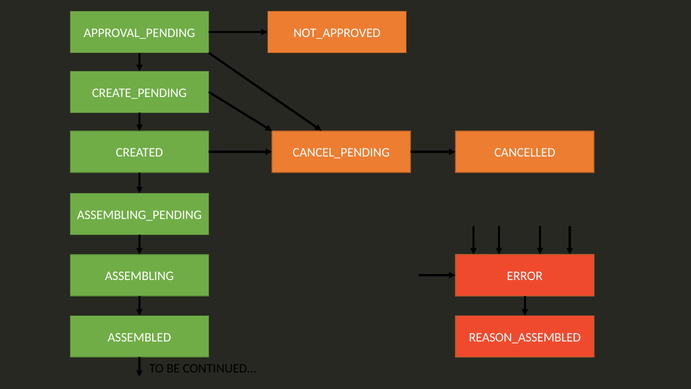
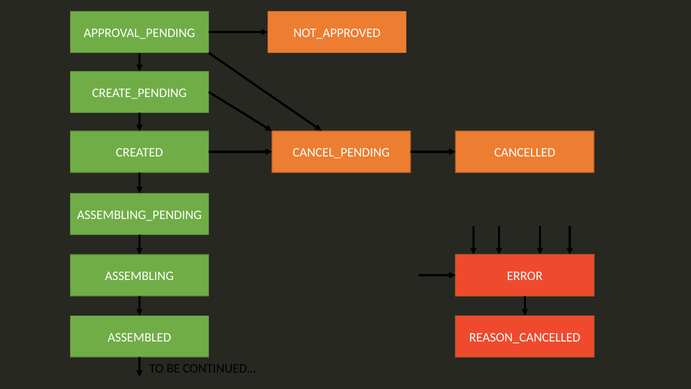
REASON_ASSEMBLED: REASON_ASSEMBLED -> REASON_CANCELLED (525, 337)
